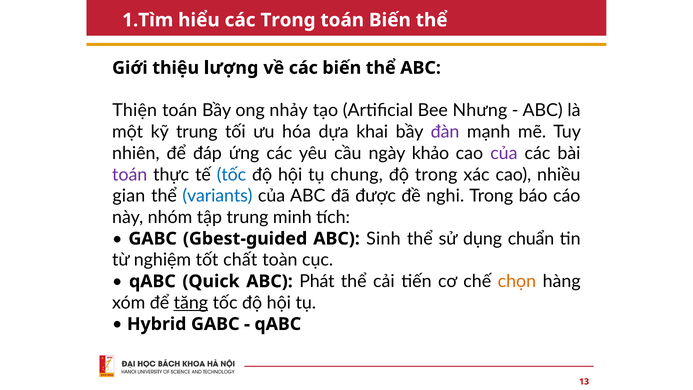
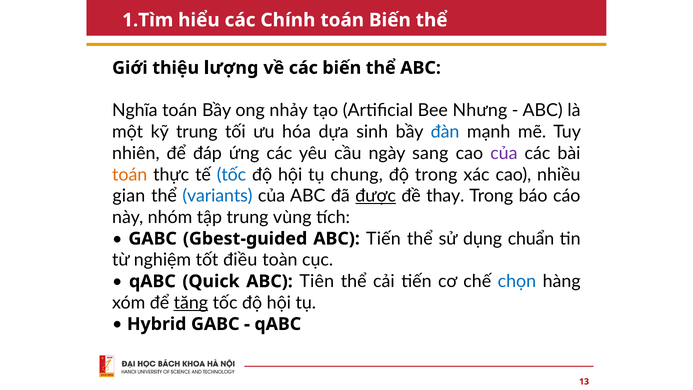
các Trong: Trong -> Chính (288, 20)
Thiện: Thiện -> Nghĩa (135, 111)
khai: khai -> sinh (372, 132)
đàn colour: purple -> blue (445, 132)
khảo: khảo -> sang (430, 153)
toán colour: purple -> orange (130, 175)
được underline: none -> present (376, 196)
nghi: nghi -> thay (445, 196)
minh: minh -> vùng (292, 217)
ABC Sinh: Sinh -> Tiến (383, 239)
chất: chất -> điều (240, 260)
Phát: Phát -> Tiên (317, 281)
chọn colour: orange -> blue (517, 281)
